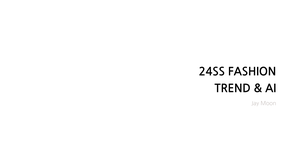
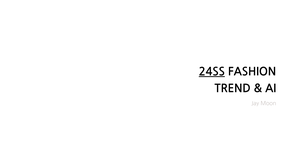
24SS underline: none -> present (212, 71)
